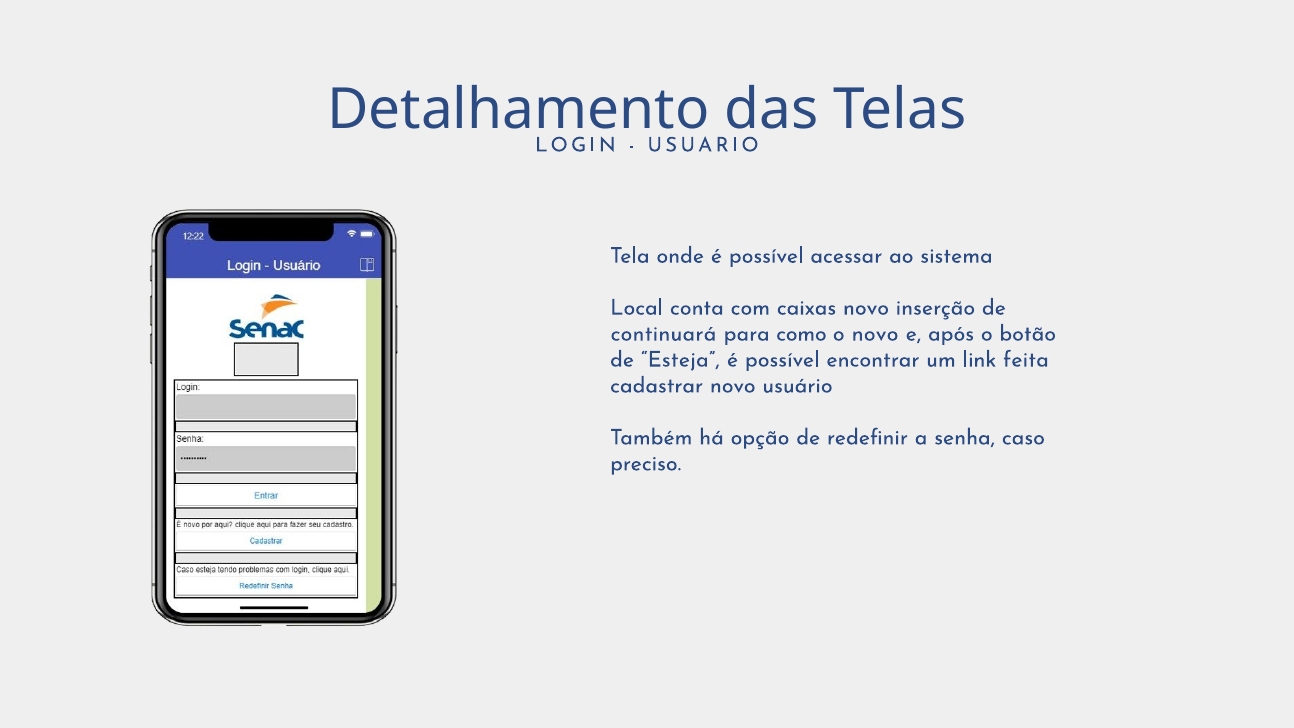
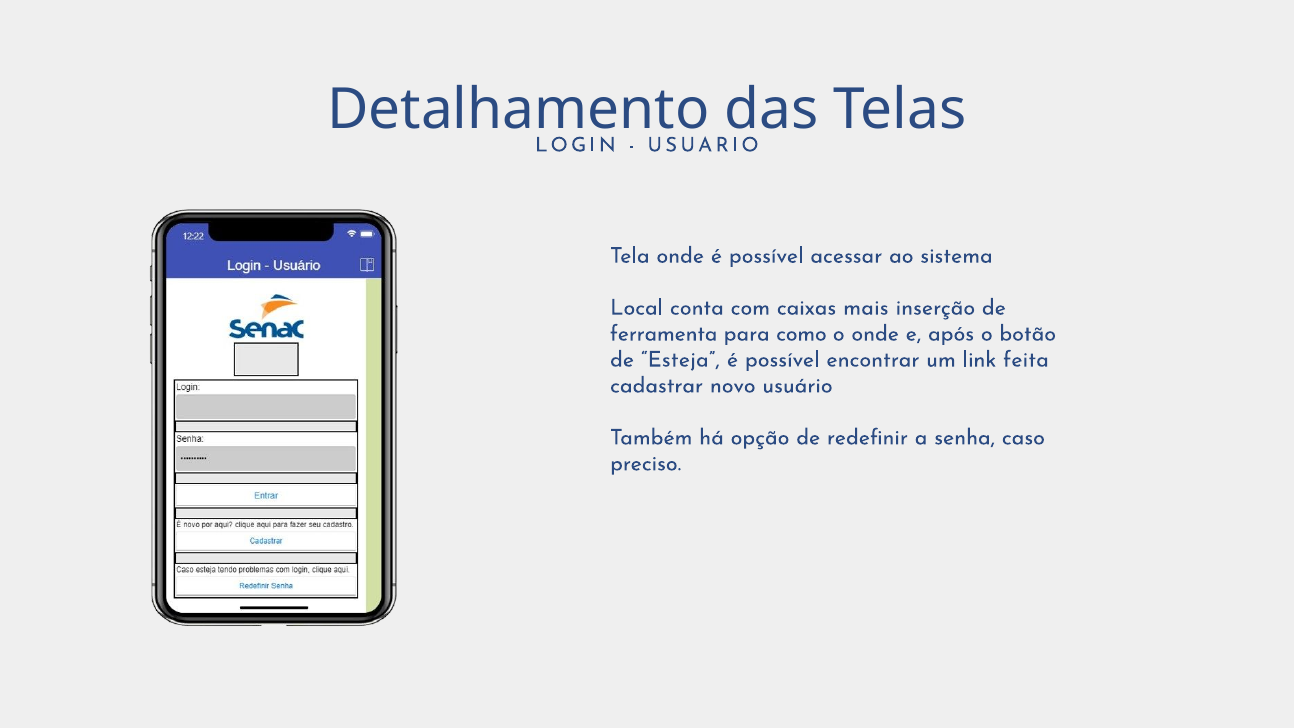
caixas novo: novo -> mais (866, 307)
continuará: continuará -> ferramenta (664, 333)
o novo: novo -> onde (875, 333)
